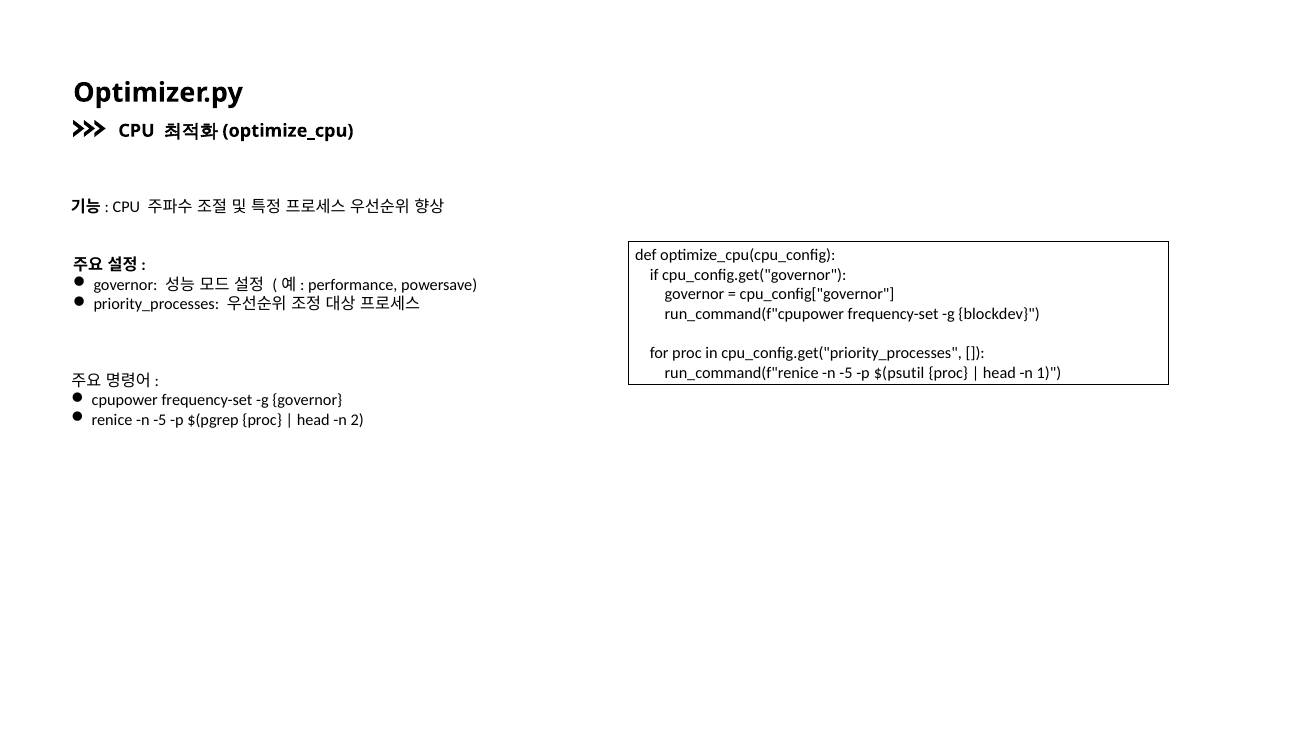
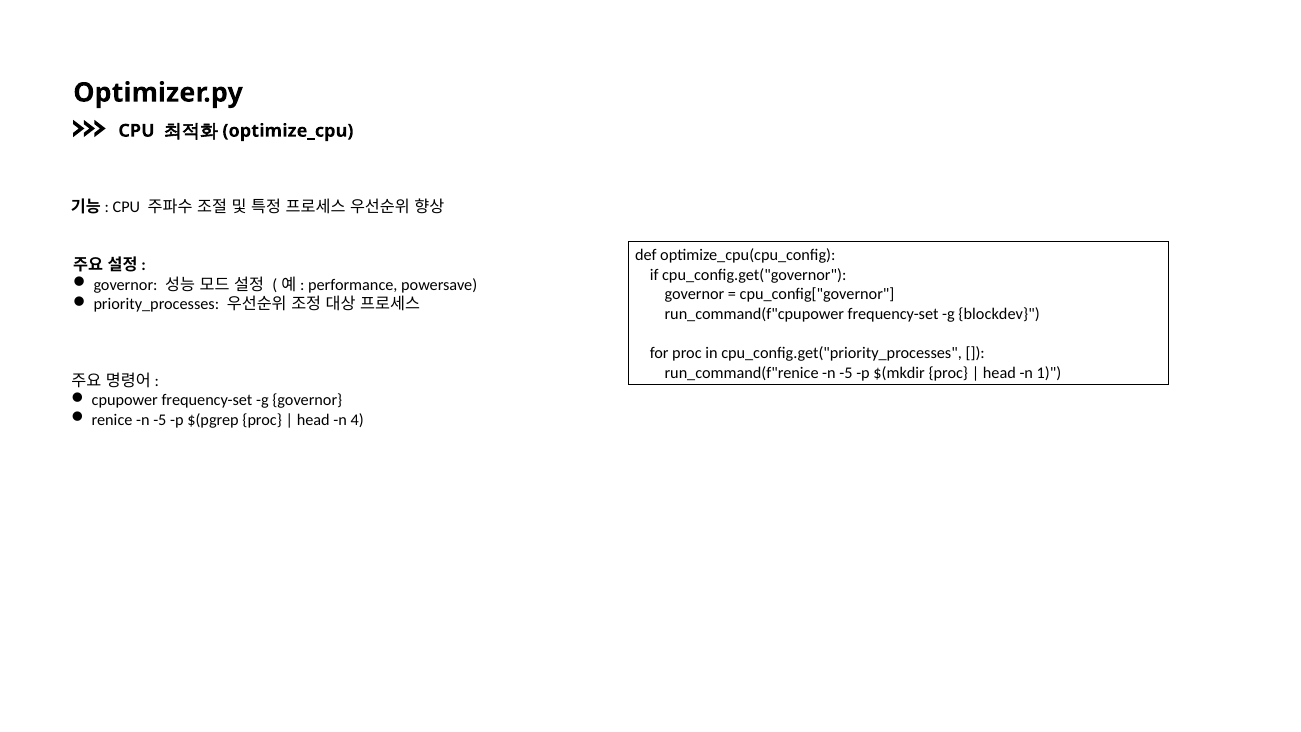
$(psutil: $(psutil -> $(mkdir (899, 373)
2: 2 -> 4 (357, 420)
